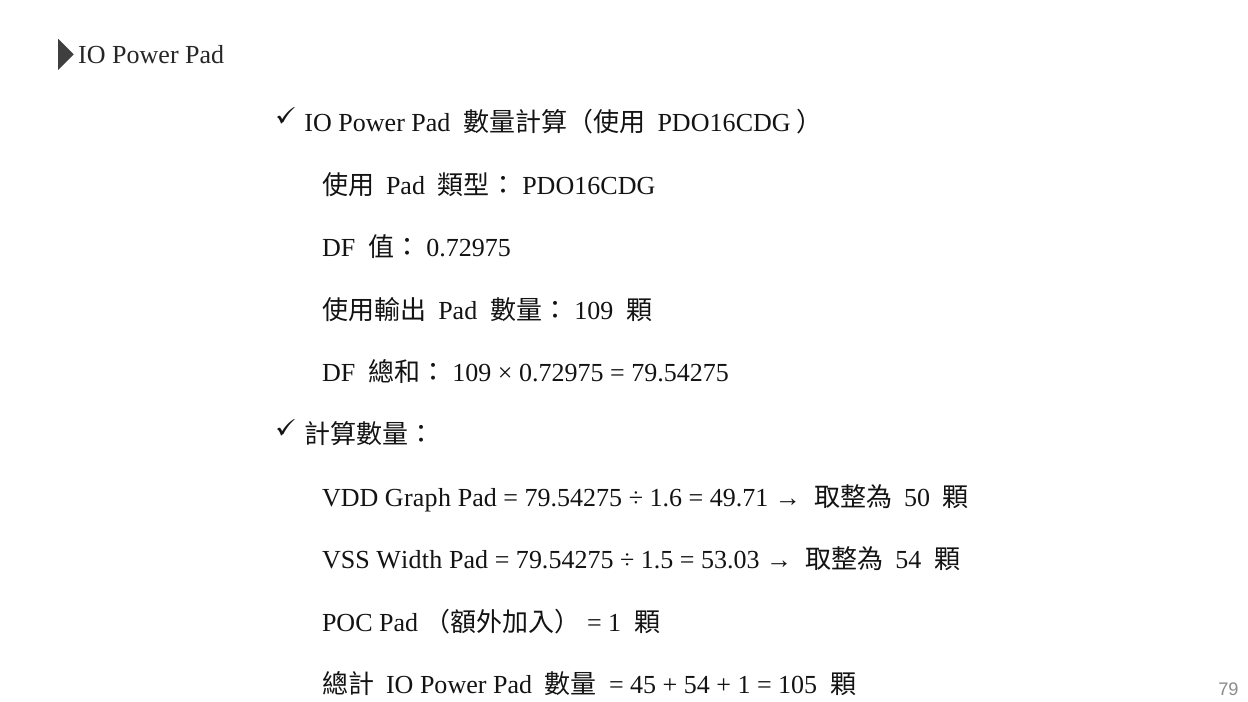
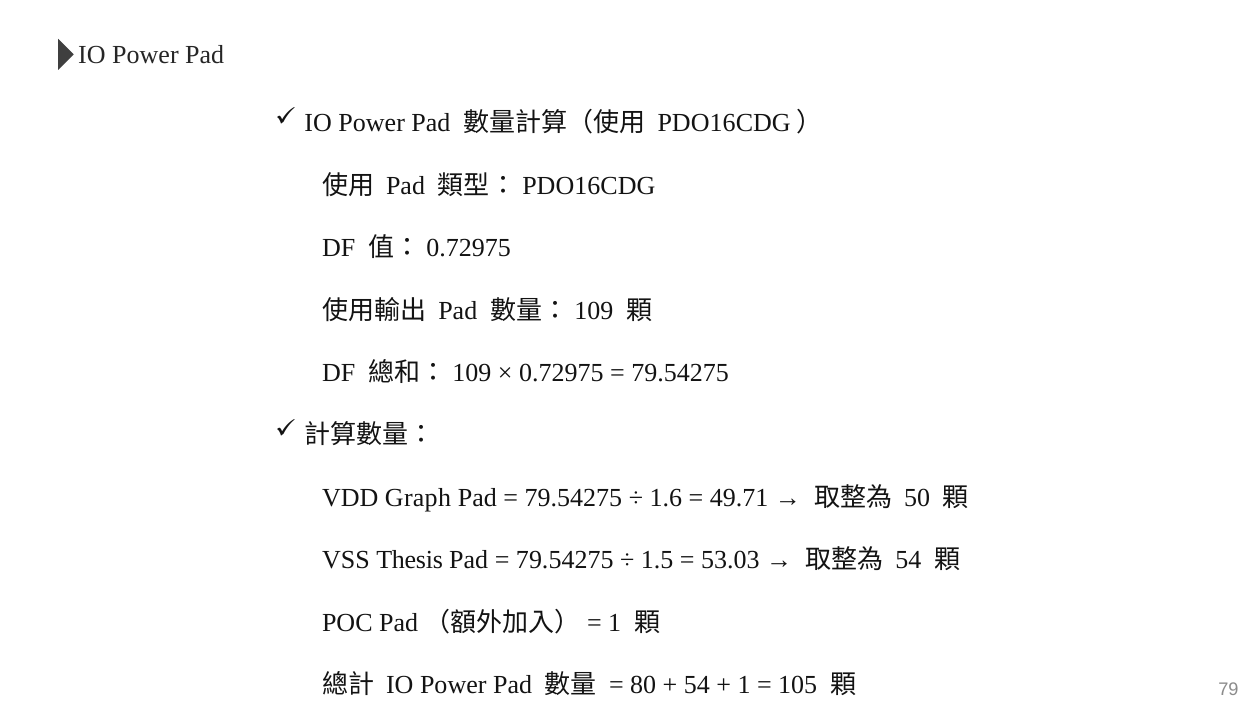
Width: Width -> Thesis (410, 560)
45: 45 -> 80 (643, 685)
